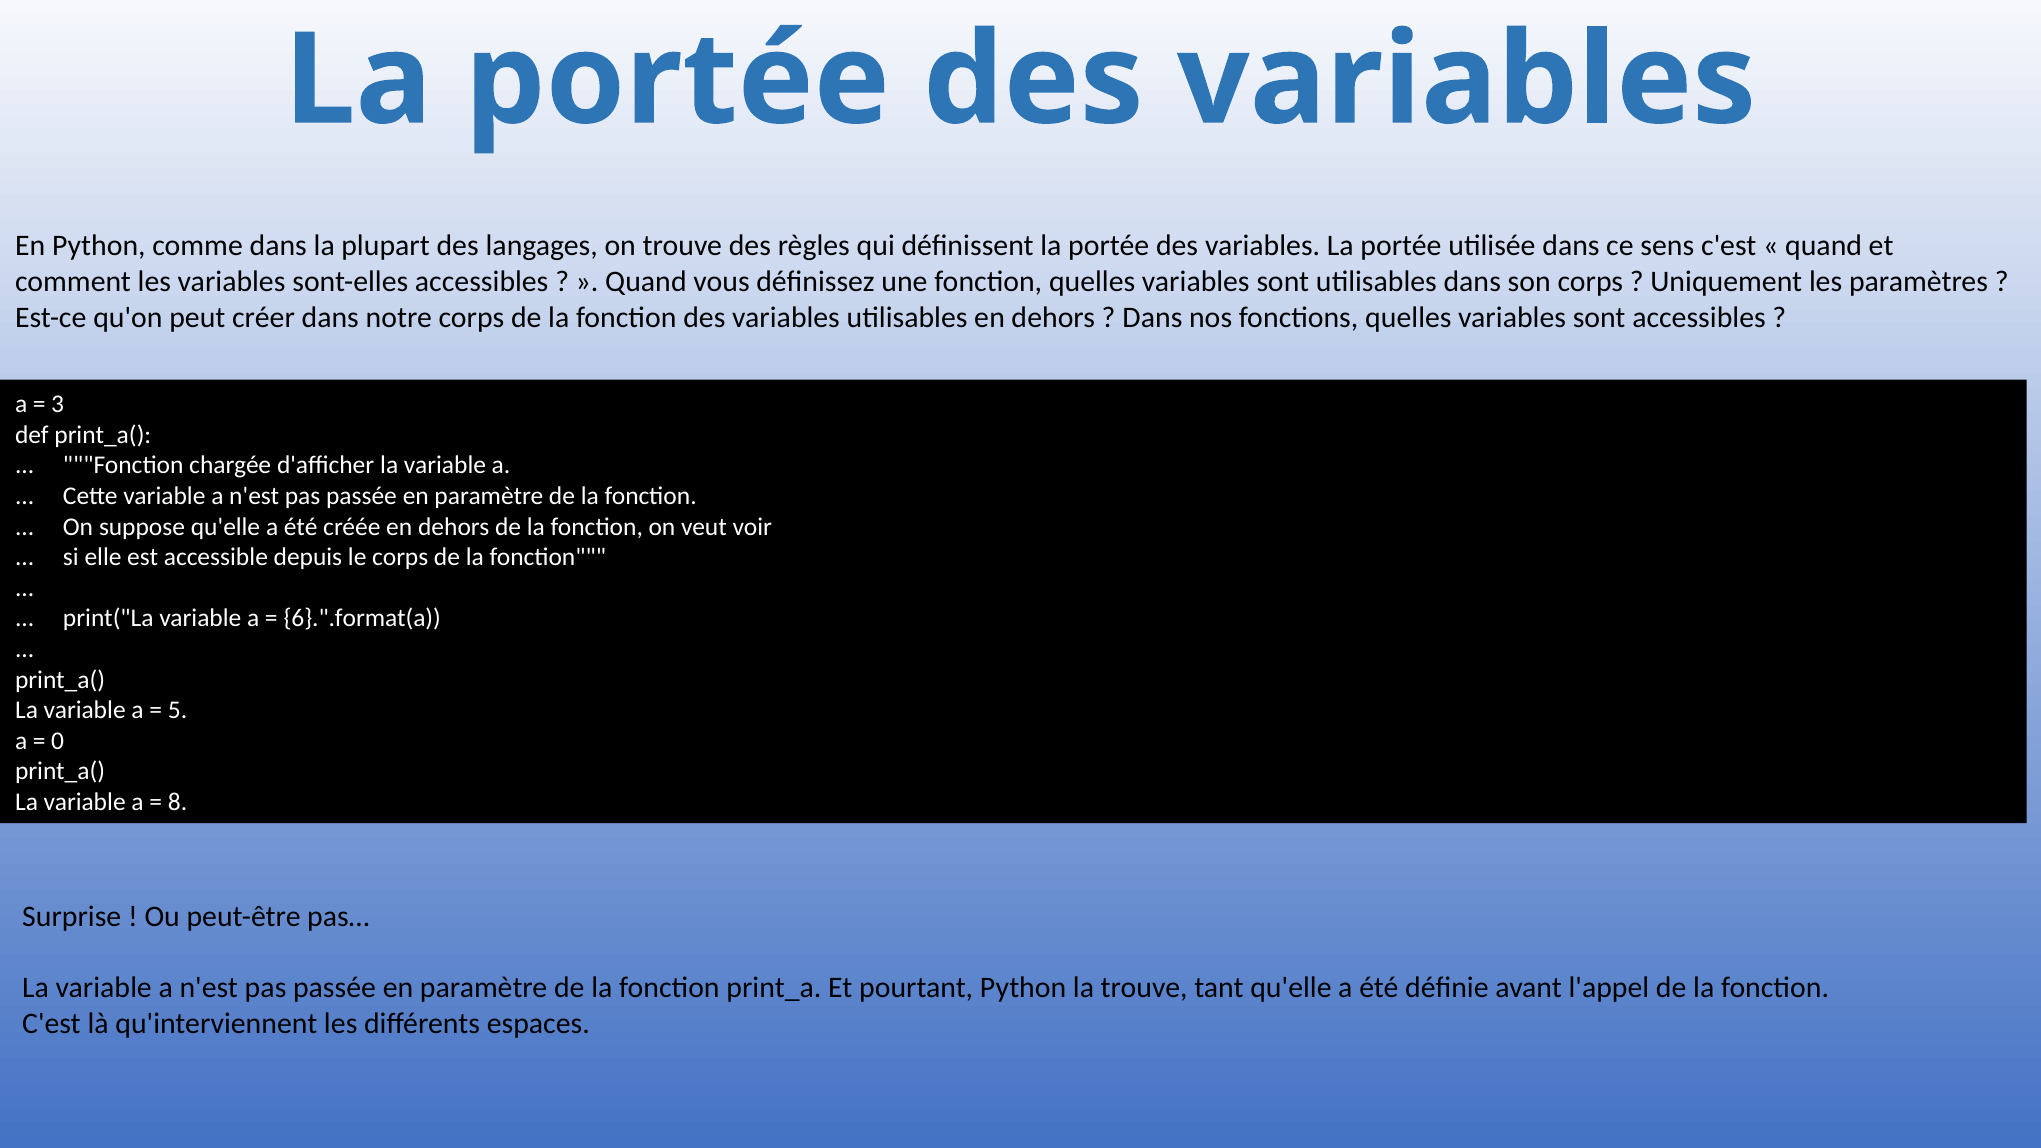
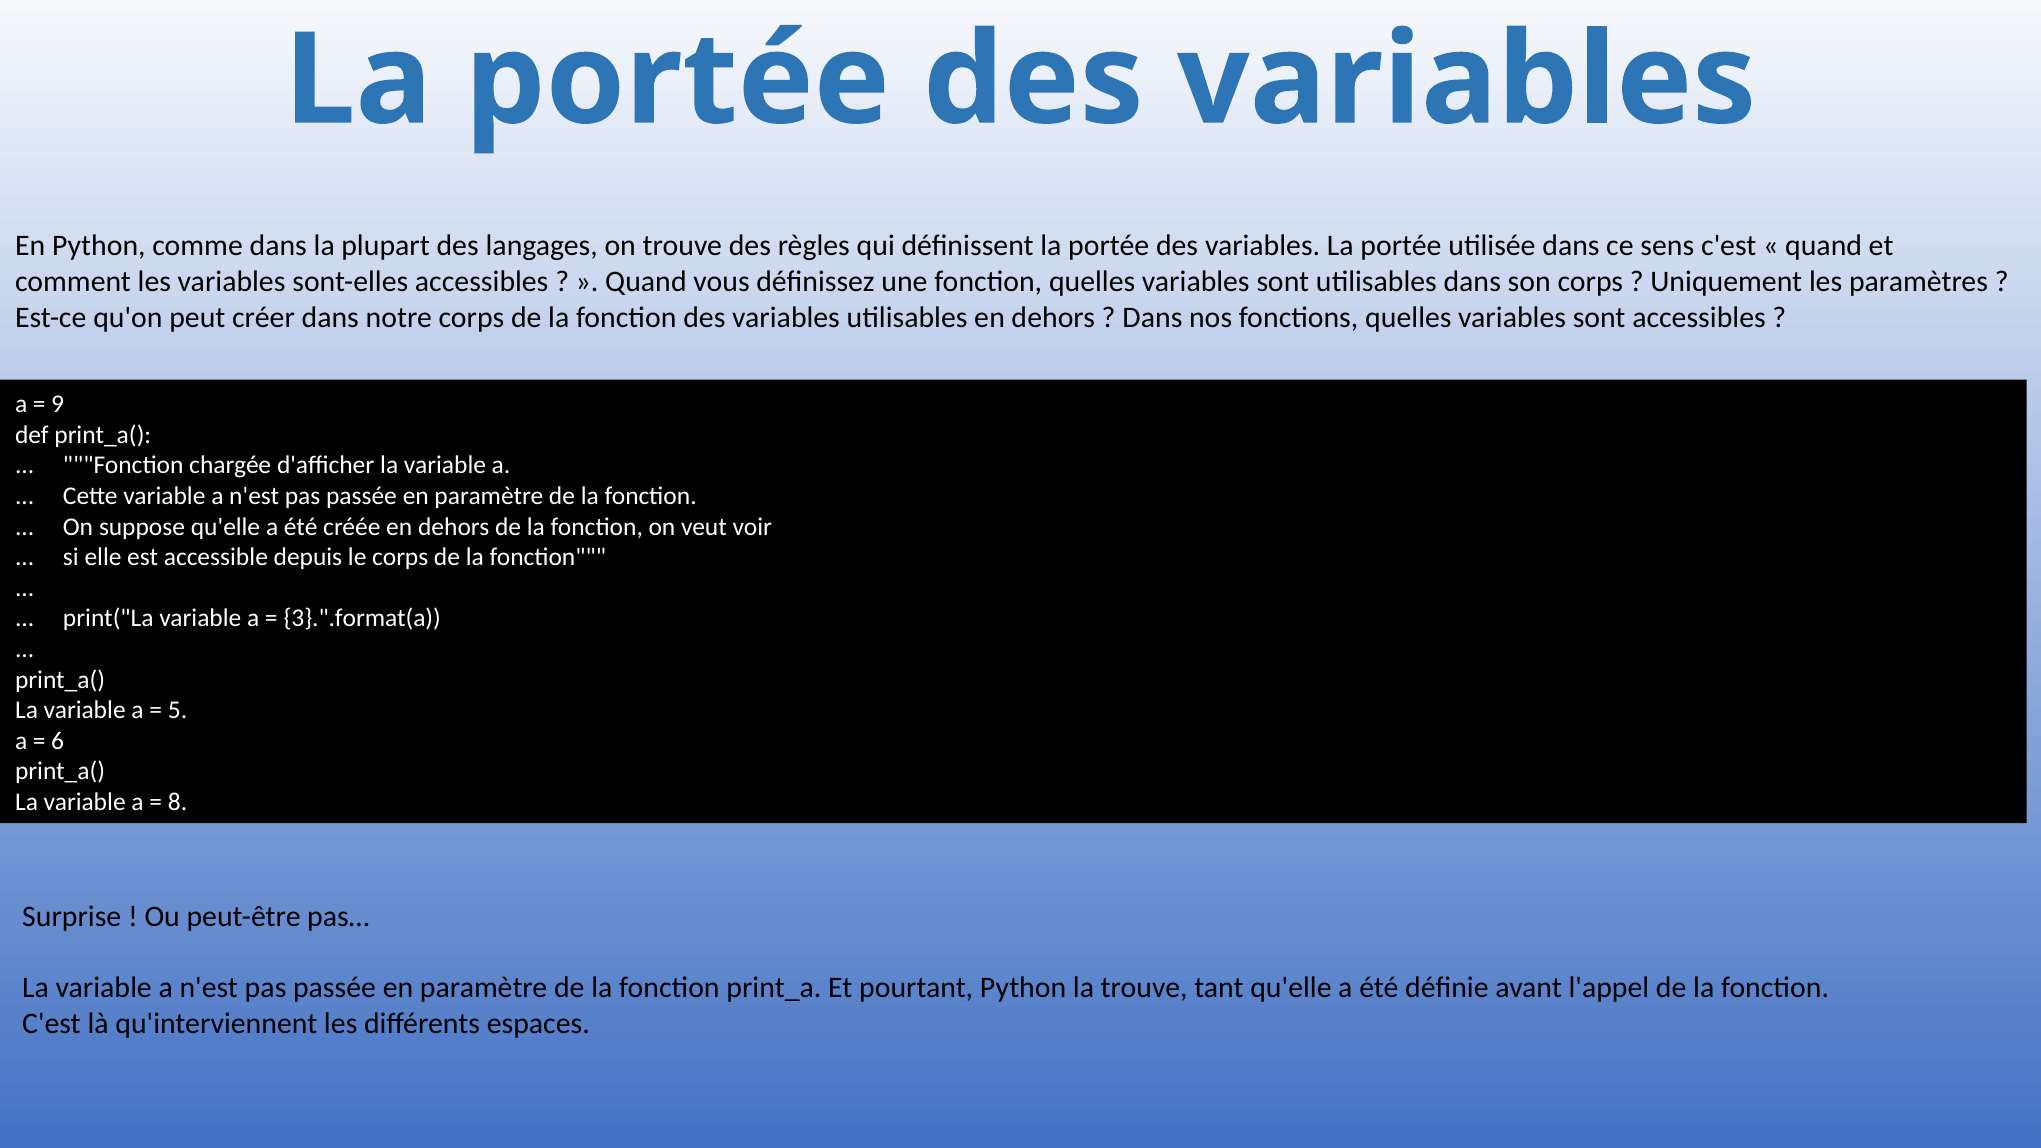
3: 3 -> 9 (58, 404)
6}.".format(a: 6}.".format(a -> 3}.".format(a (362, 619)
0: 0 -> 6 (58, 741)
